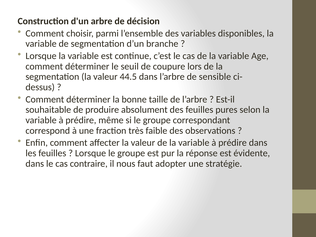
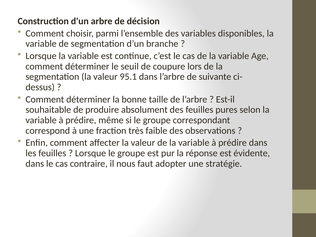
44.5: 44.5 -> 95.1 (128, 77)
sensible: sensible -> suivante (215, 77)
